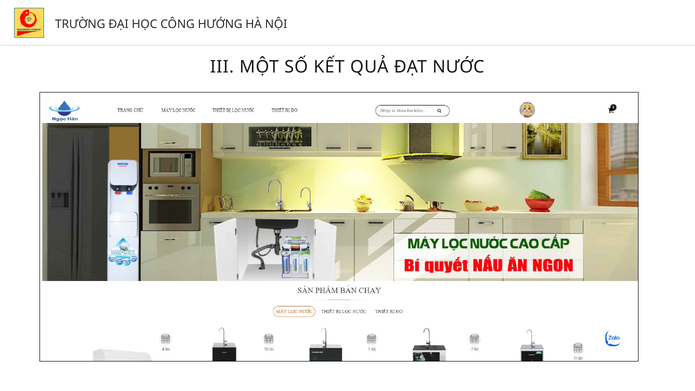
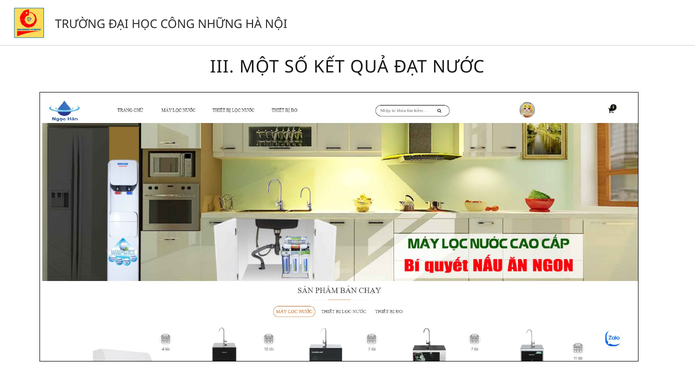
HƯỚNG: HƯỚNG -> NHỮNG (220, 25)
